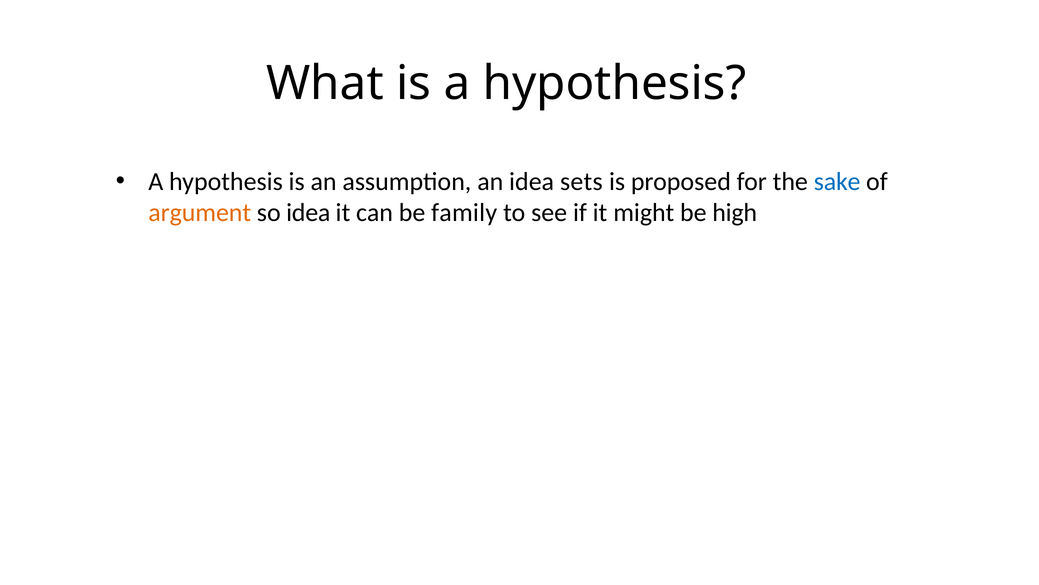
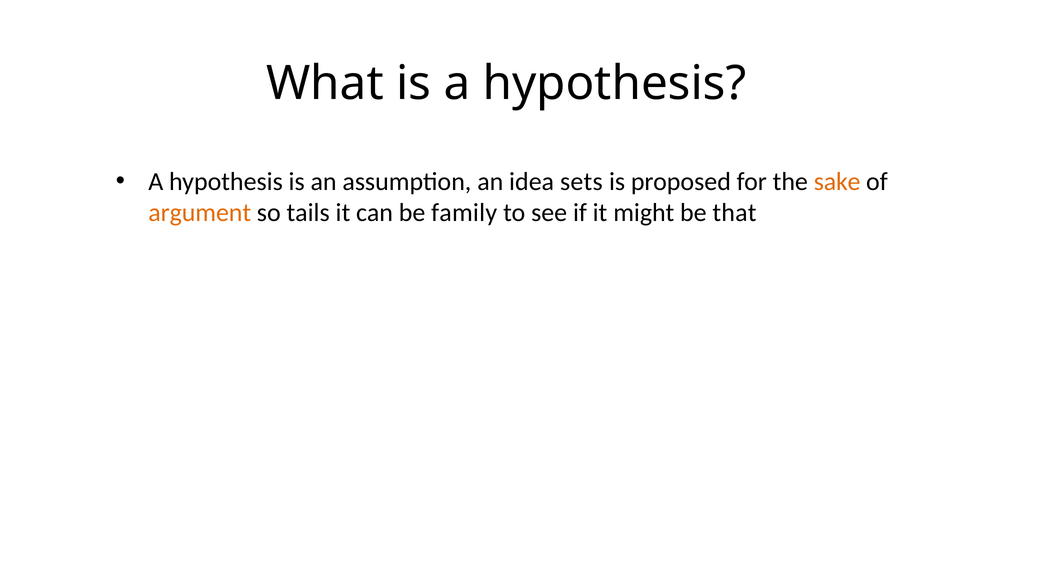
sake colour: blue -> orange (837, 181)
so idea: idea -> tails (308, 213)
high: high -> that (734, 213)
